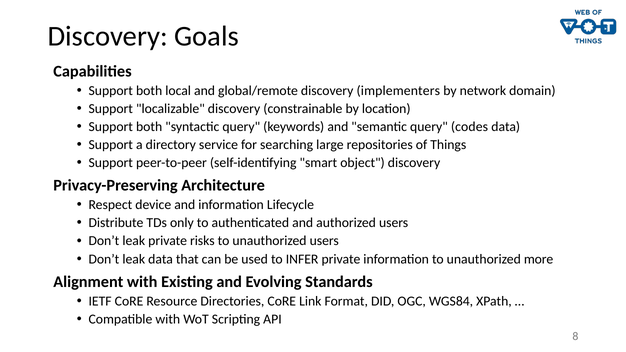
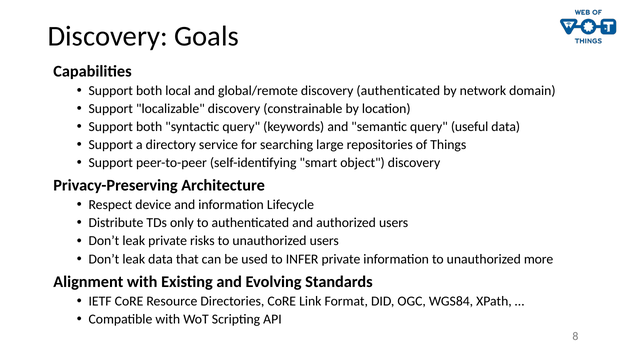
discovery implementers: implementers -> authenticated (398, 91)
codes: codes -> useful (470, 127)
